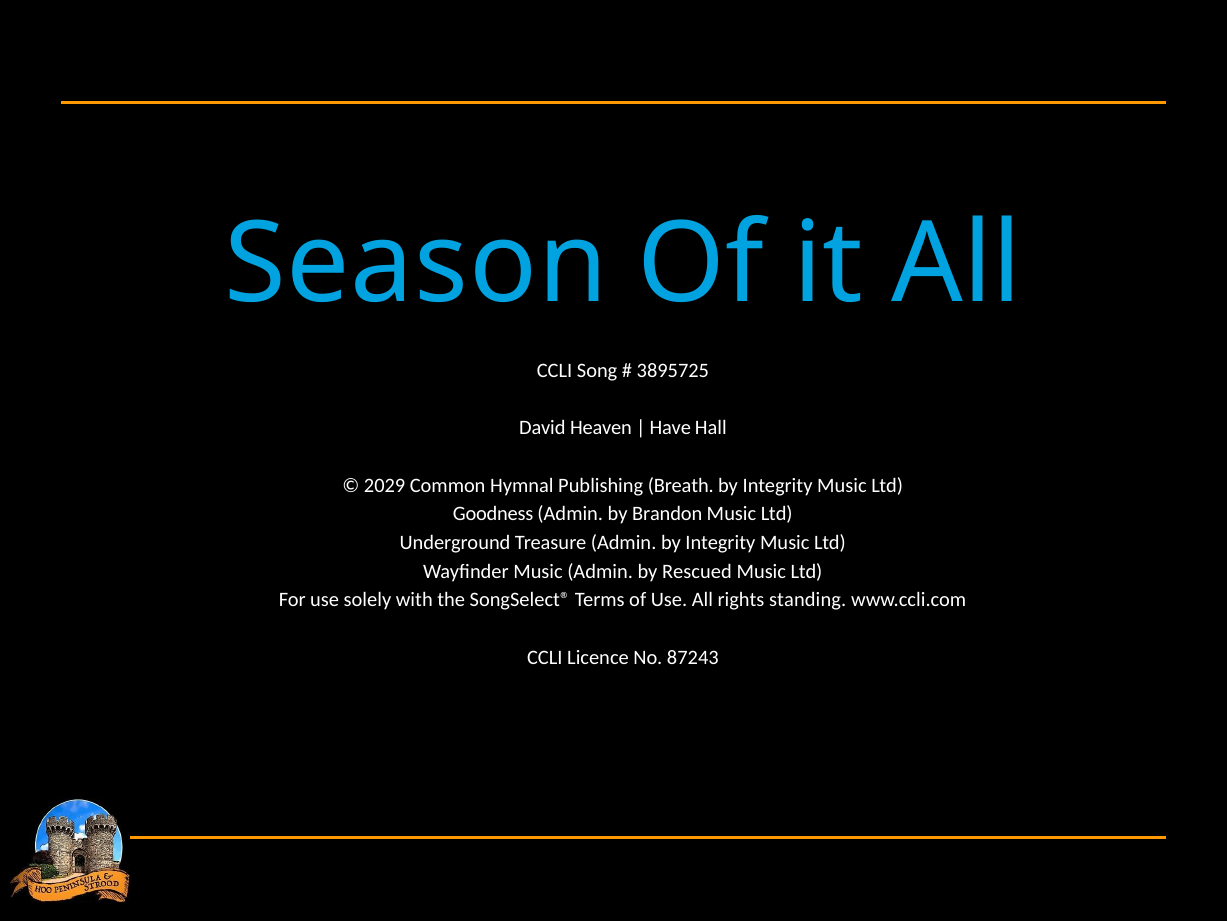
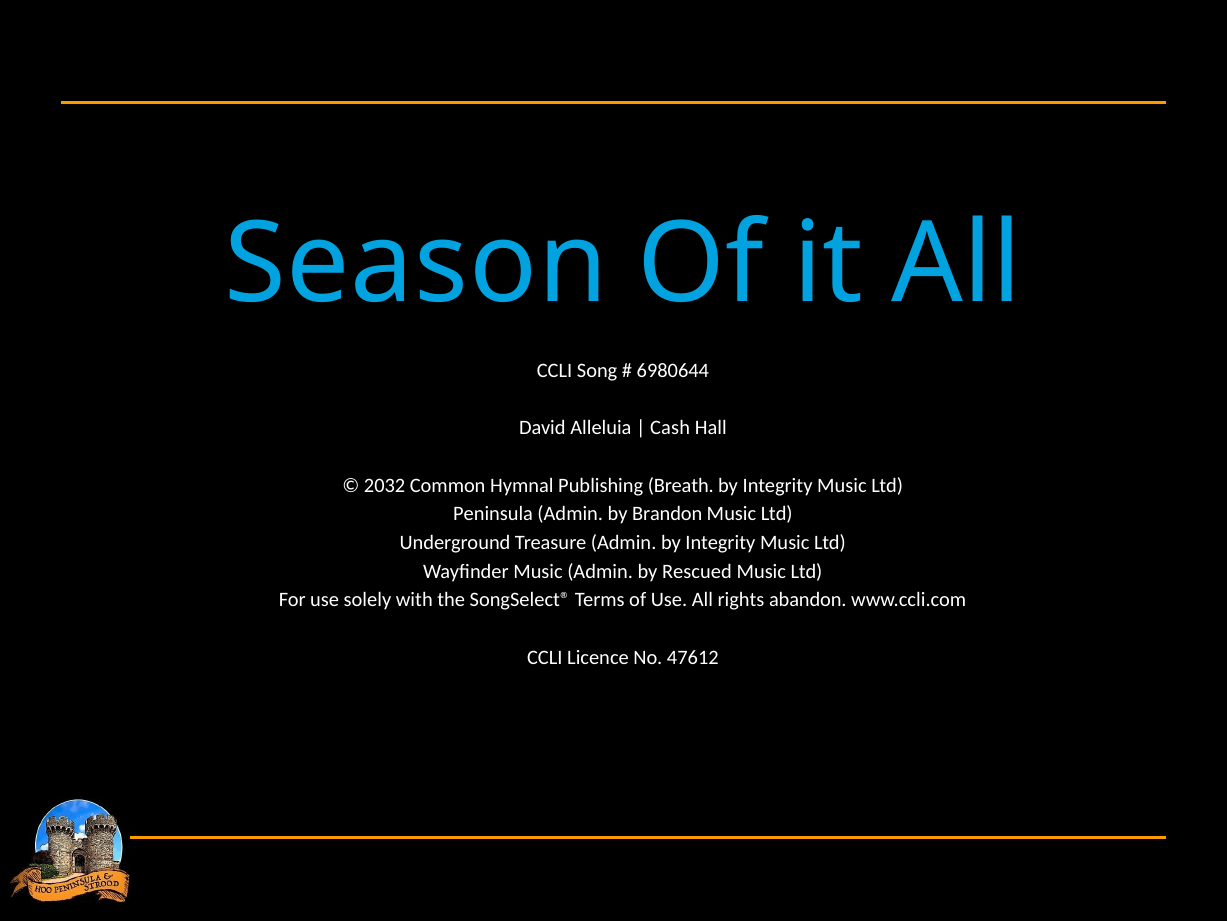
3895725: 3895725 -> 6980644 (673, 370)
Heaven: Heaven -> Alleluia (601, 428)
Have: Have -> Cash (670, 428)
2029: 2029 -> 2032 (385, 485)
Goodness: Goodness -> Peninsula (493, 514)
standing: standing -> abandon (808, 600)
87243: 87243 -> 47612 (693, 657)
